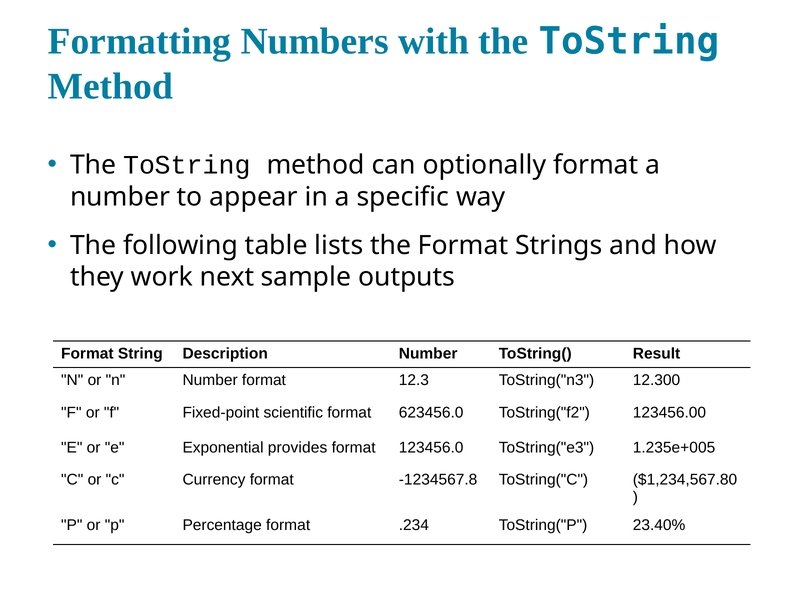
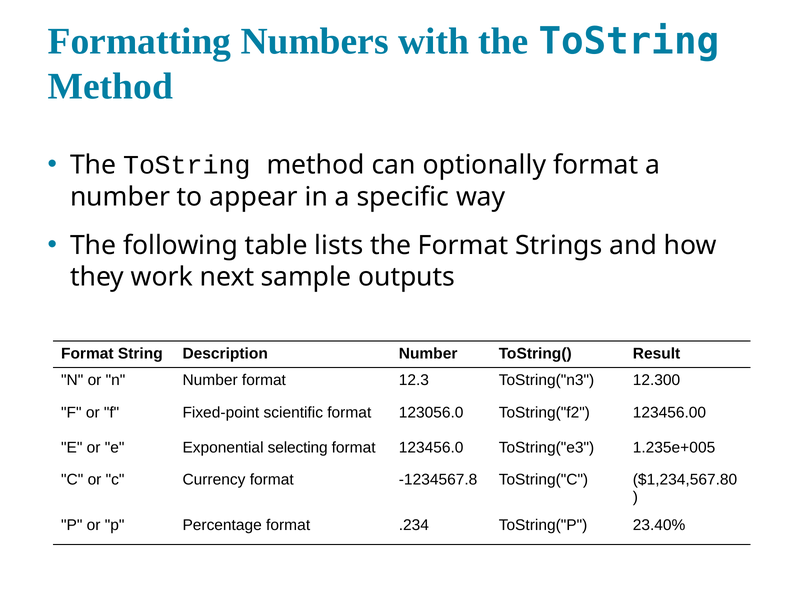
623456.0: 623456.0 -> 123056.0 (431, 413)
provides: provides -> selecting (298, 448)
